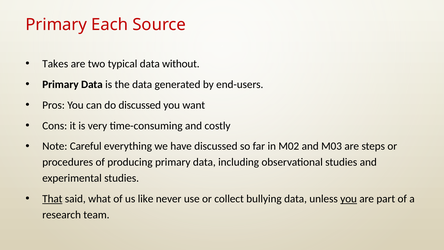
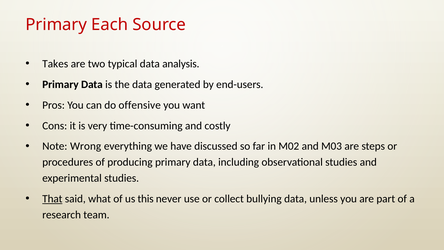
without: without -> analysis (181, 64)
do discussed: discussed -> offensive (140, 105)
Careful: Careful -> Wrong (86, 146)
like: like -> this (146, 199)
you underline: present -> none (349, 199)
